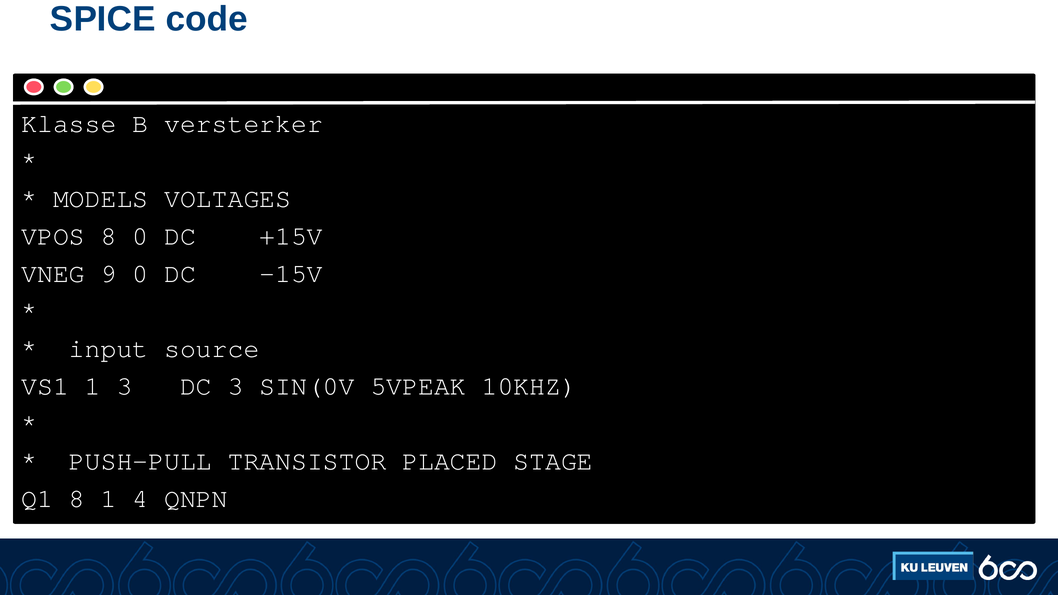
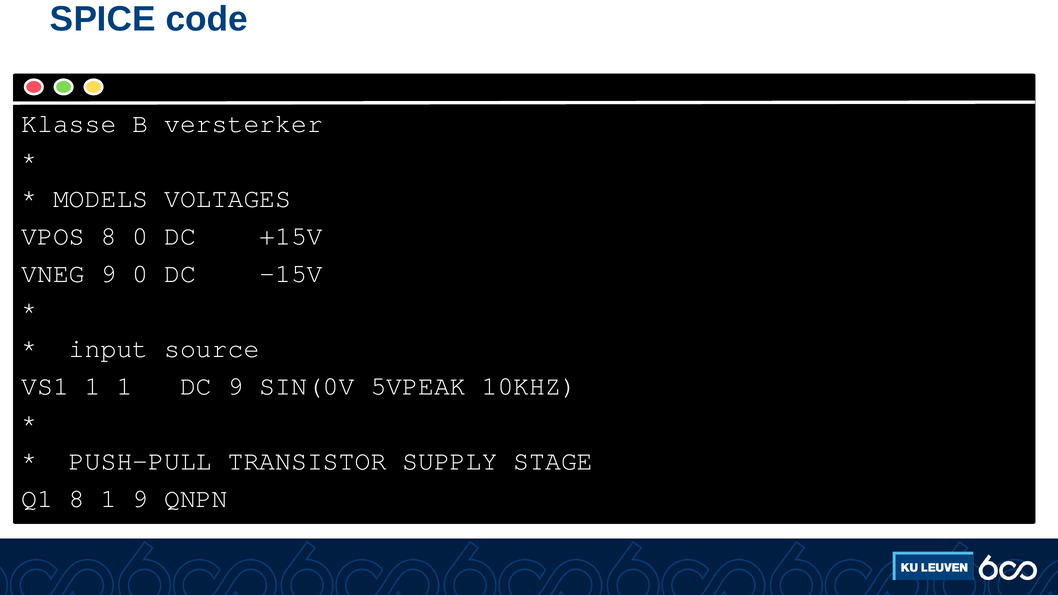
1 3: 3 -> 1 (124, 386)
DC 3: 3 -> 9 (236, 386)
PLACED: PLACED -> SUPPLY (450, 461)
1 4: 4 -> 9 (140, 498)
